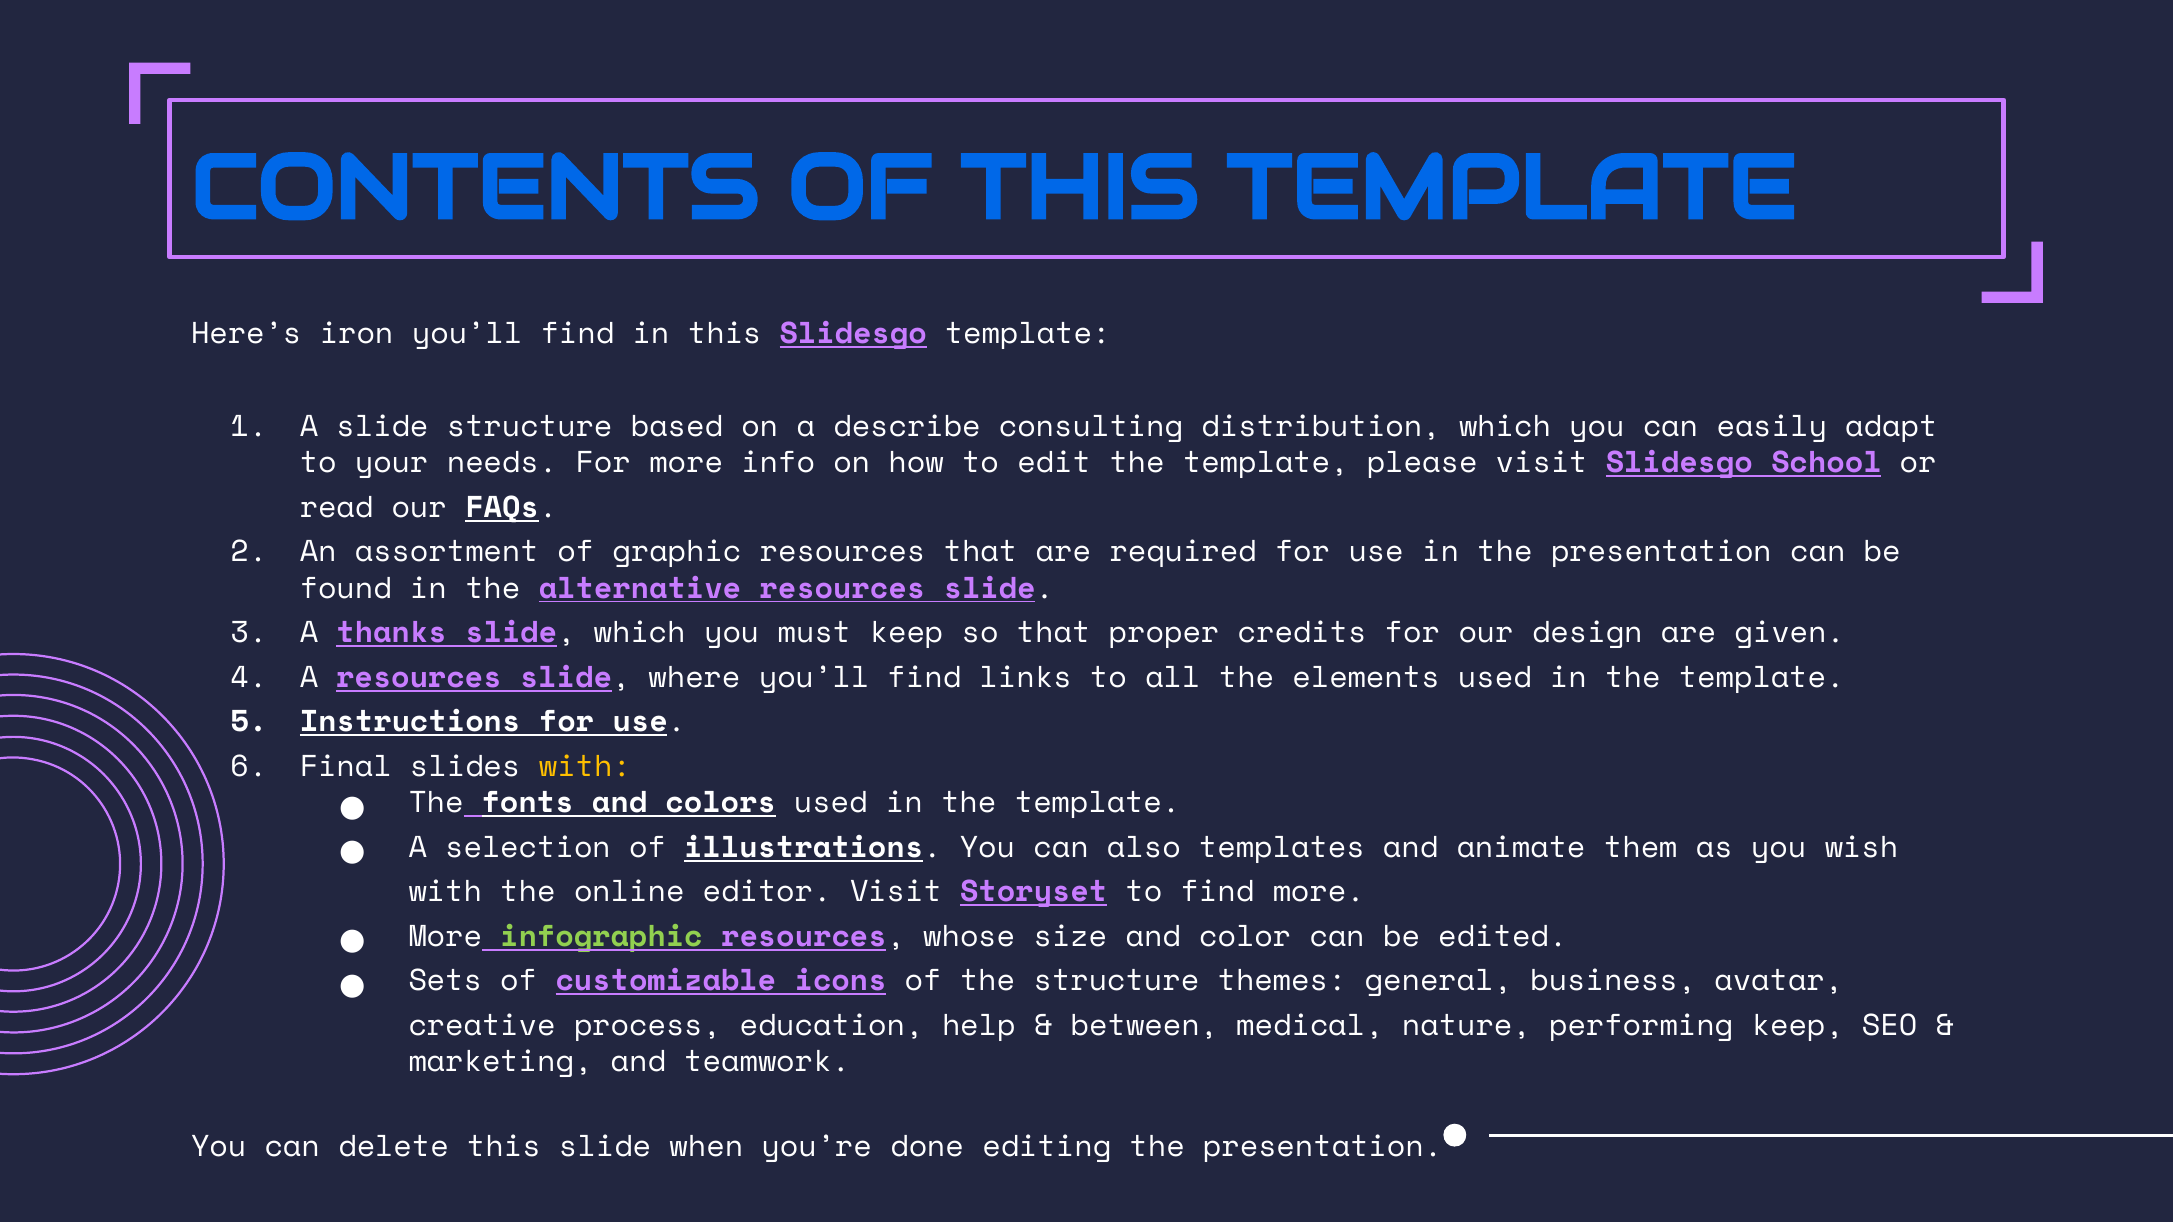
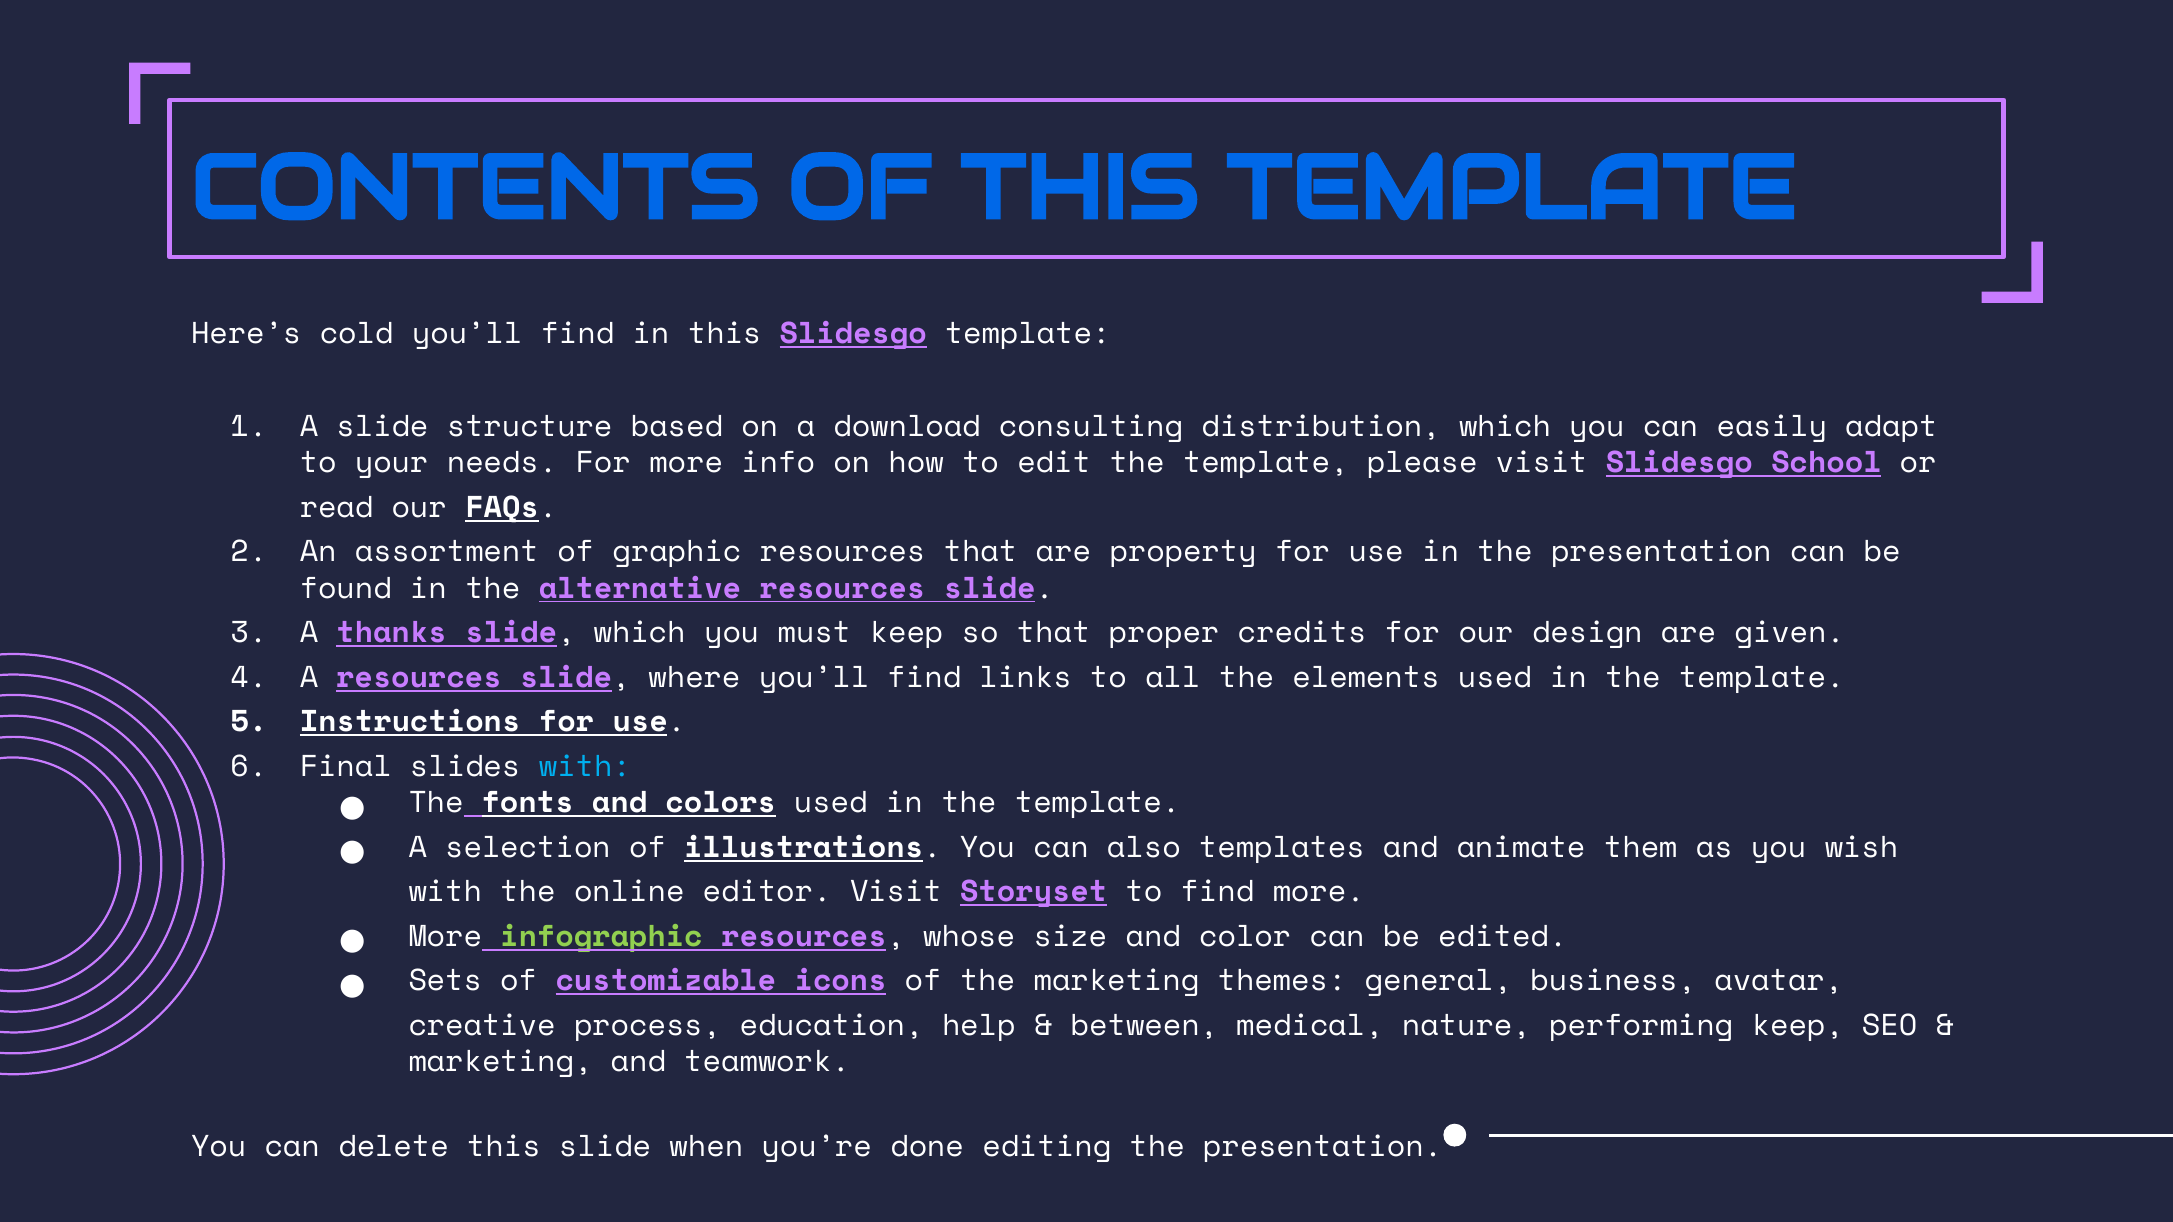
iron: iron -> cold (357, 334)
describe: describe -> download (907, 427)
required: required -> property (1183, 552)
with colour: yellow -> light blue (585, 767)
the structure: structure -> marketing (1116, 981)
